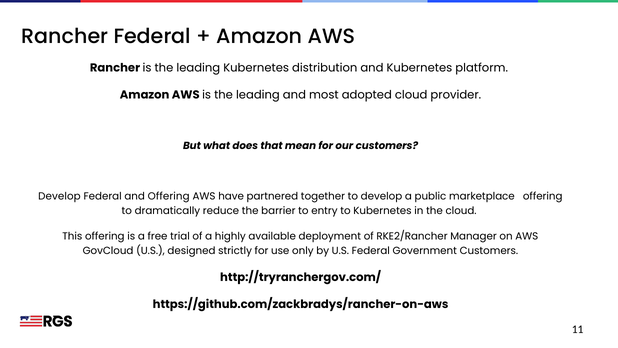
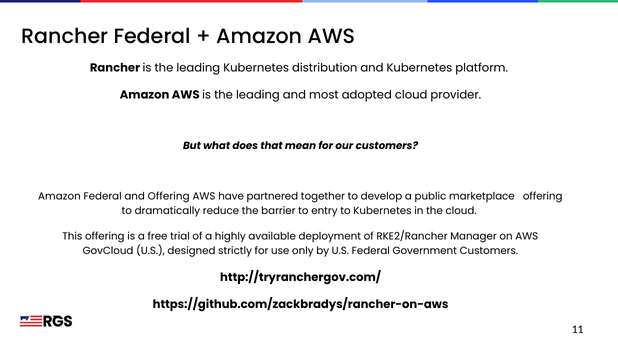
Develop: Develop -> Amazon (59, 196)
